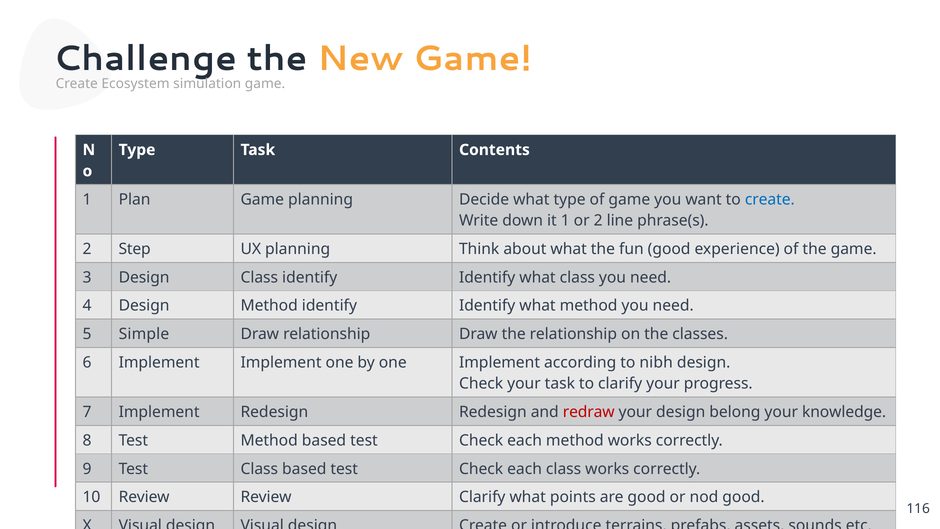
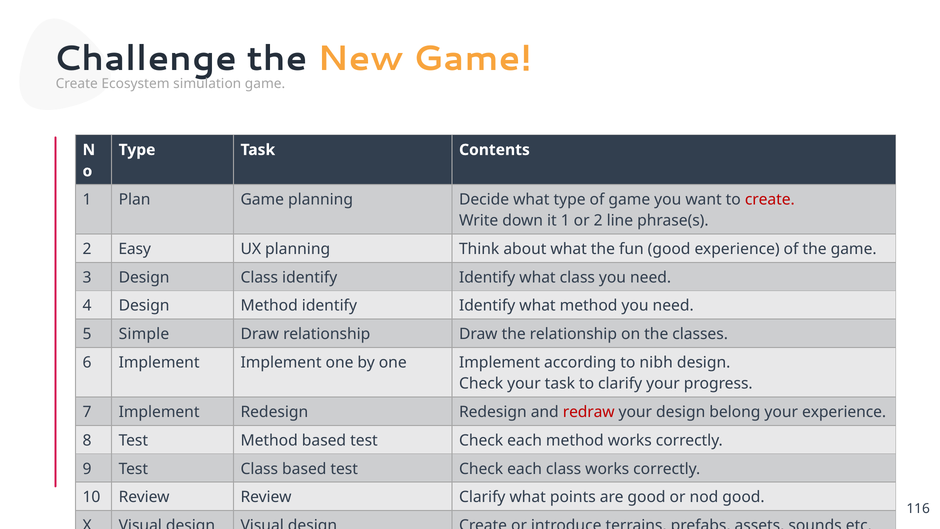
create colour: blue -> red (770, 199)
Step: Step -> Easy (135, 249)
your knowledge: knowledge -> experience (844, 412)
